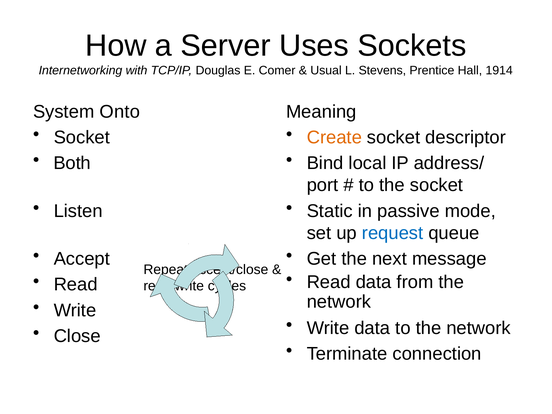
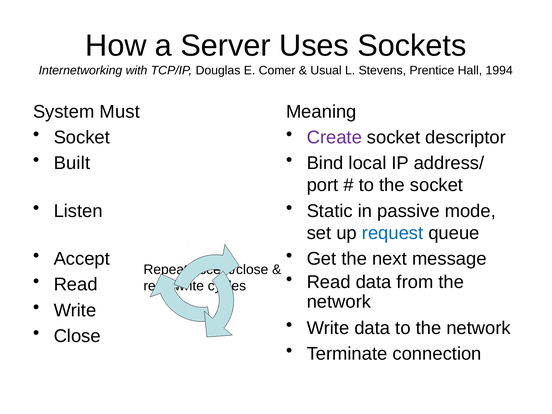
1914: 1914 -> 1994 (499, 70)
Onto: Onto -> Must (120, 112)
Create colour: orange -> purple (334, 137)
Both: Both -> Built (72, 163)
